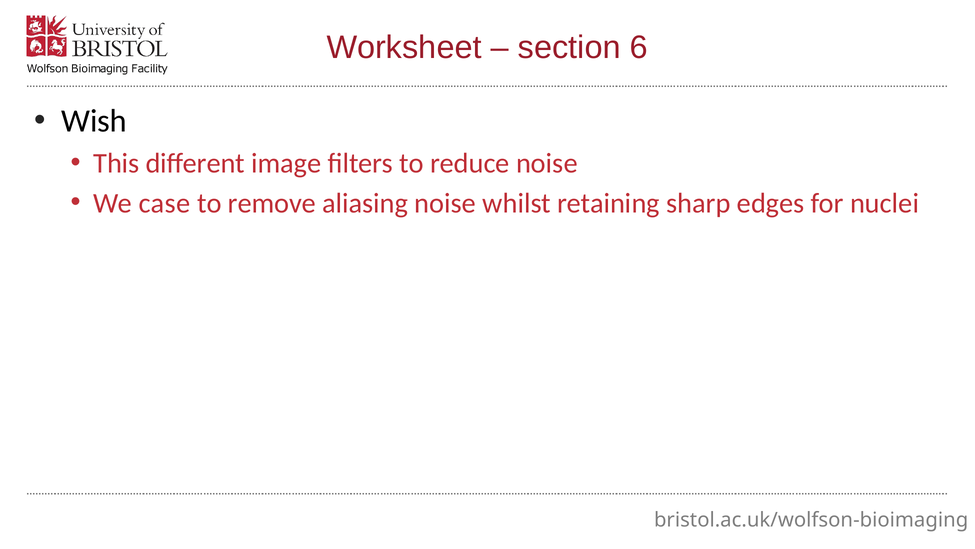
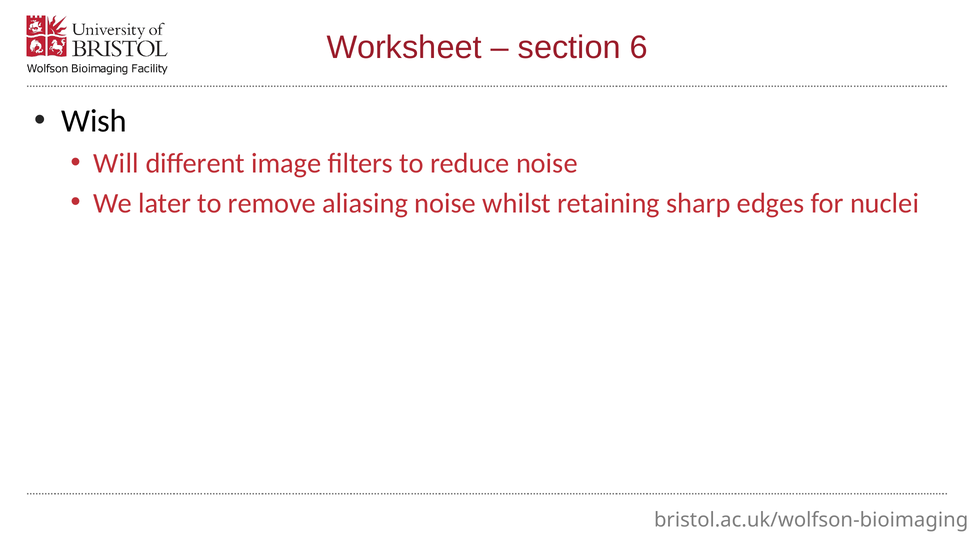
This: This -> Will (116, 163)
case: case -> later (165, 203)
